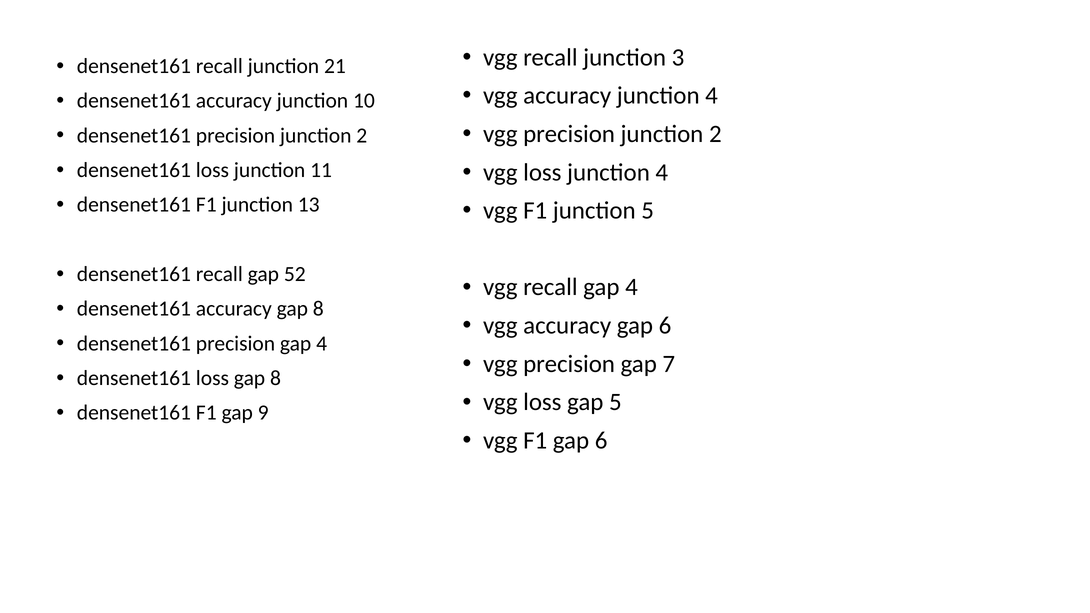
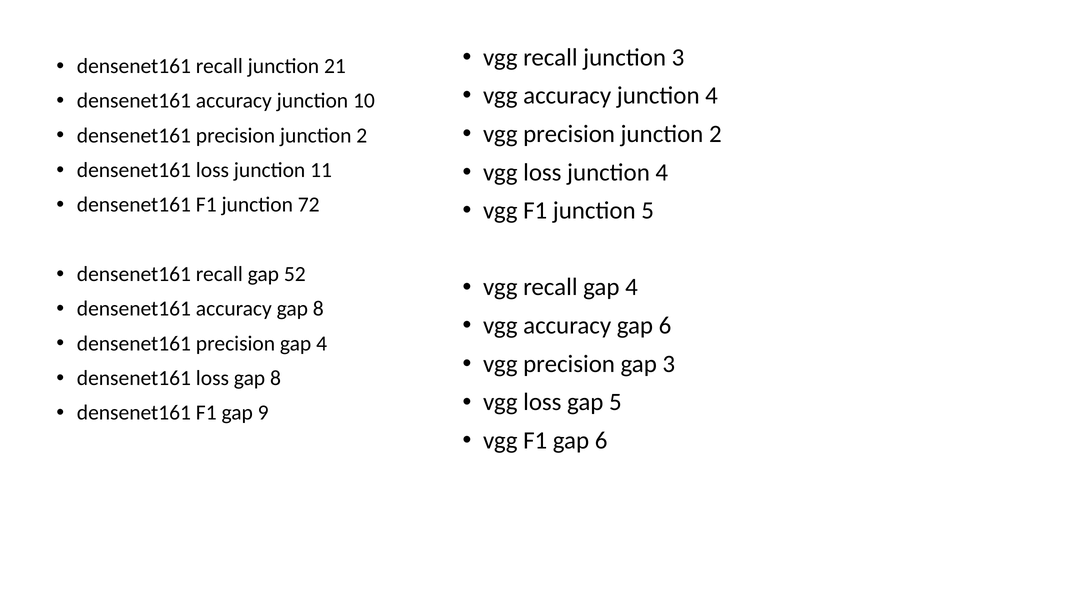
13: 13 -> 72 (309, 205)
gap 7: 7 -> 3 (669, 364)
